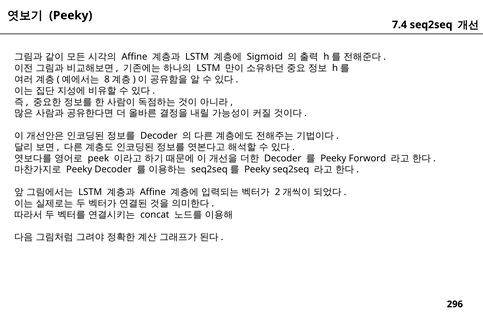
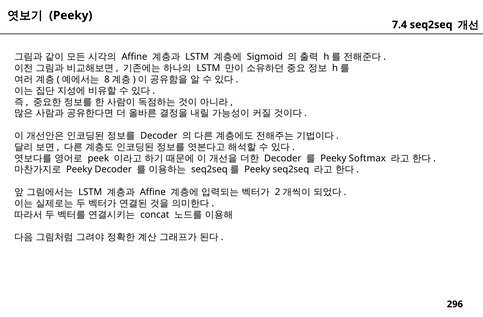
Forword: Forword -> Softmax (367, 158)
